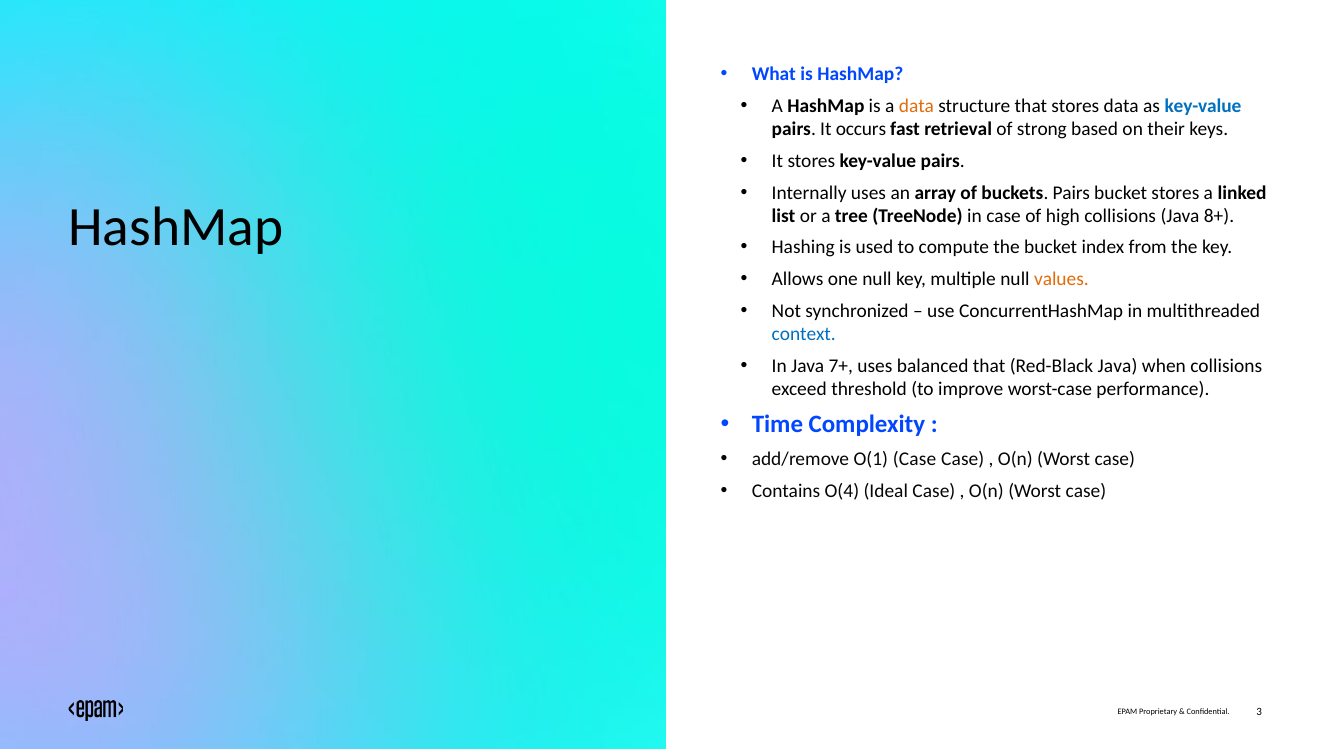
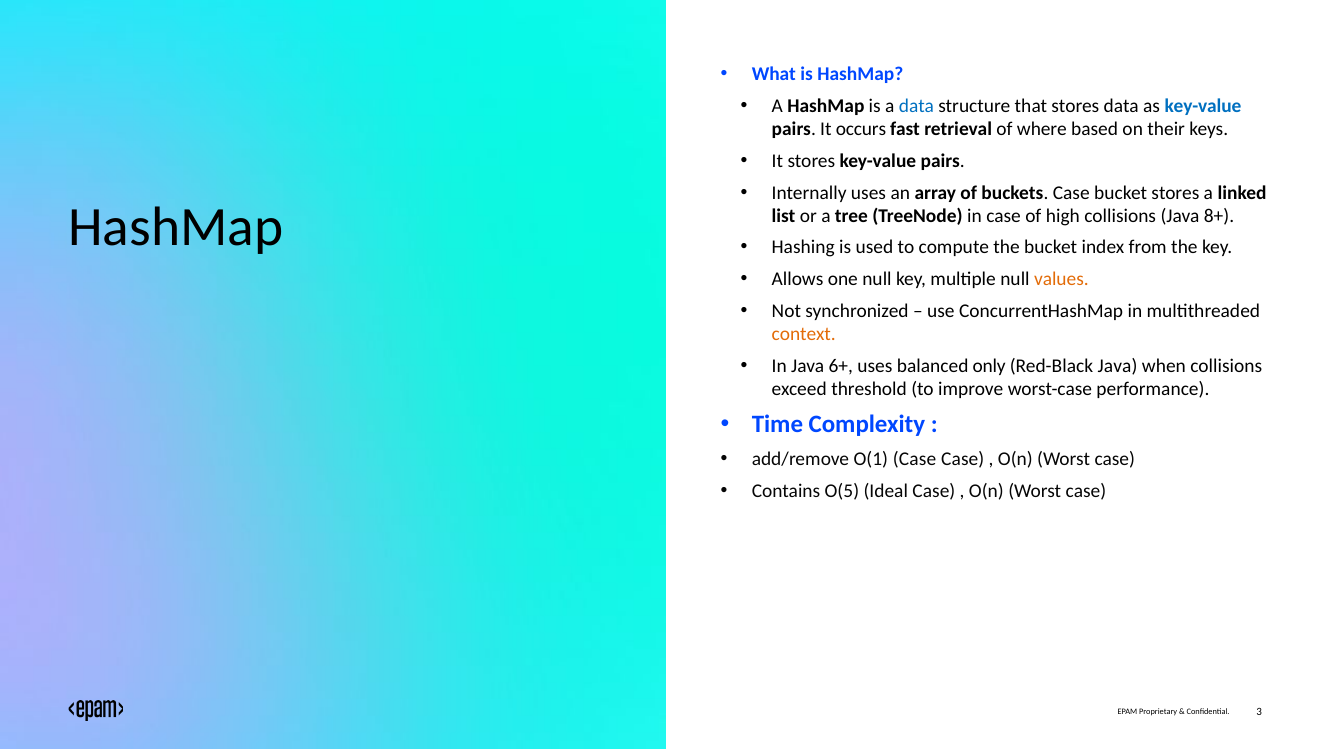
data colour: orange -> blue (916, 106)
strong: strong -> where (1042, 129)
buckets Pairs: Pairs -> Case (1071, 193)
context colour: blue -> orange (804, 334)
7+: 7+ -> 6+ (841, 366)
balanced that: that -> only (989, 366)
O(4: O(4 -> O(5 (842, 491)
